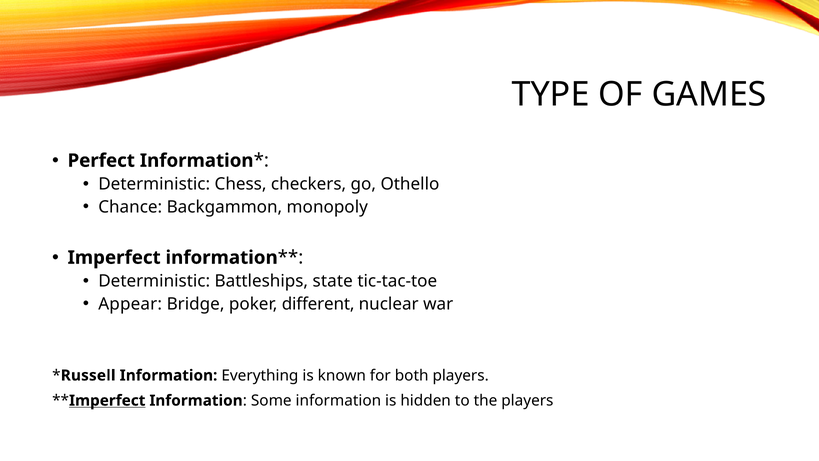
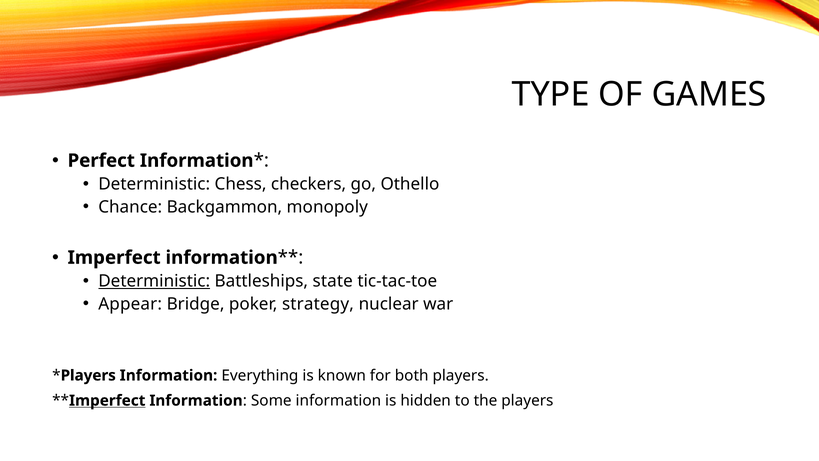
Deterministic underline: none -> present (154, 281)
different: different -> strategy (318, 304)
Russell: Russell -> Players (88, 375)
